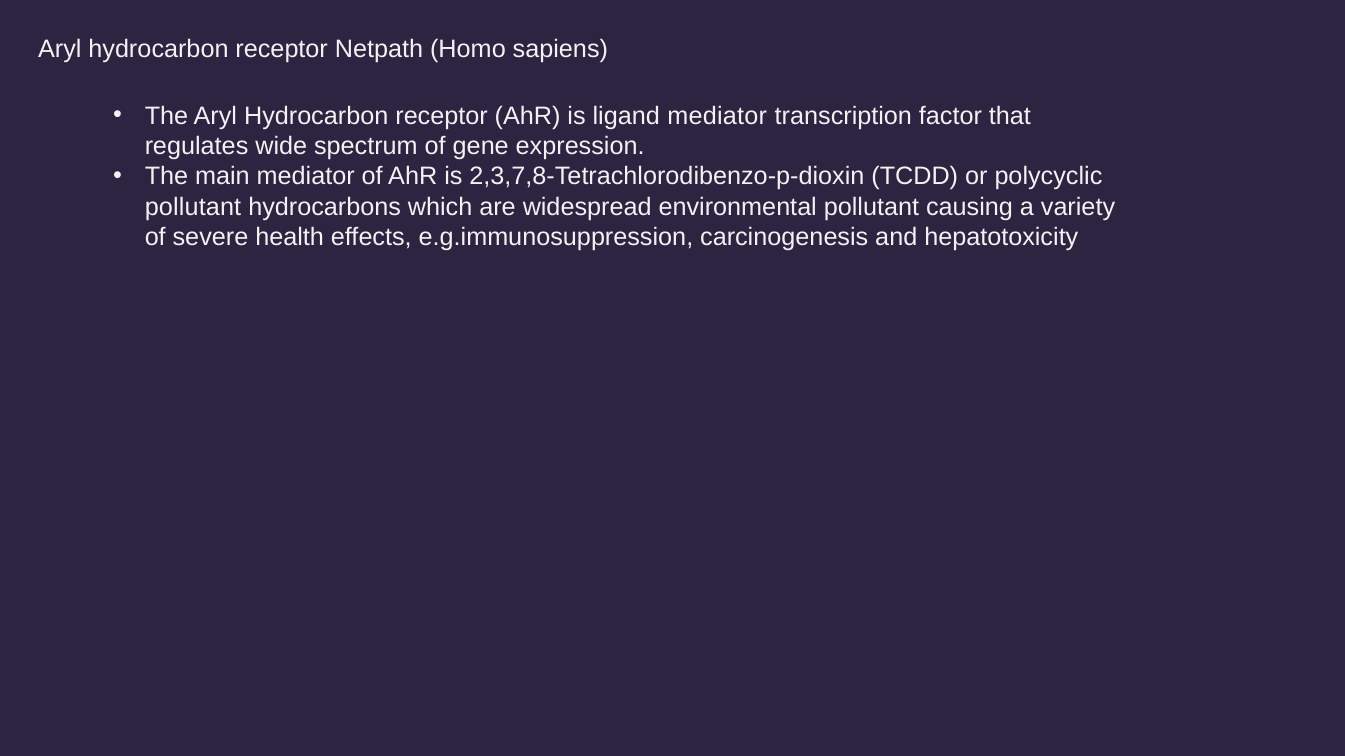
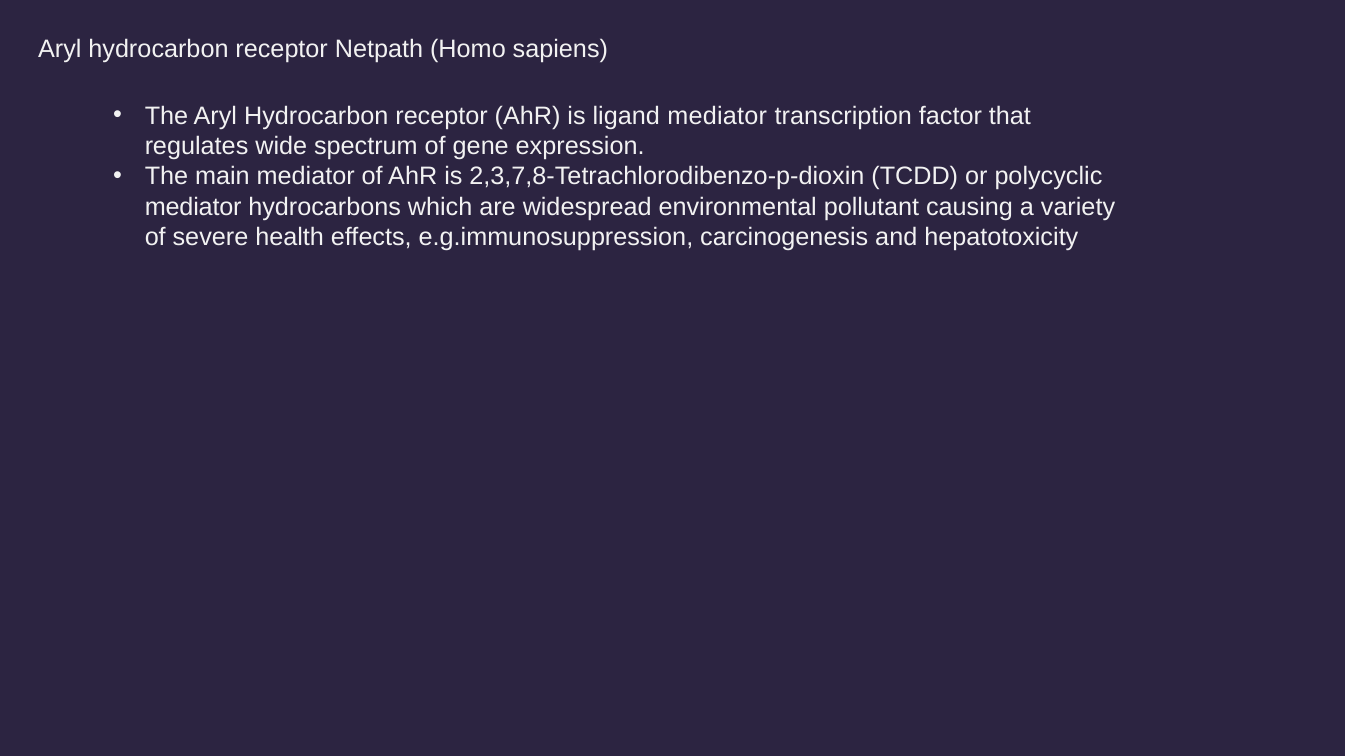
pollutant: pollutant -> mediator (193, 207)
